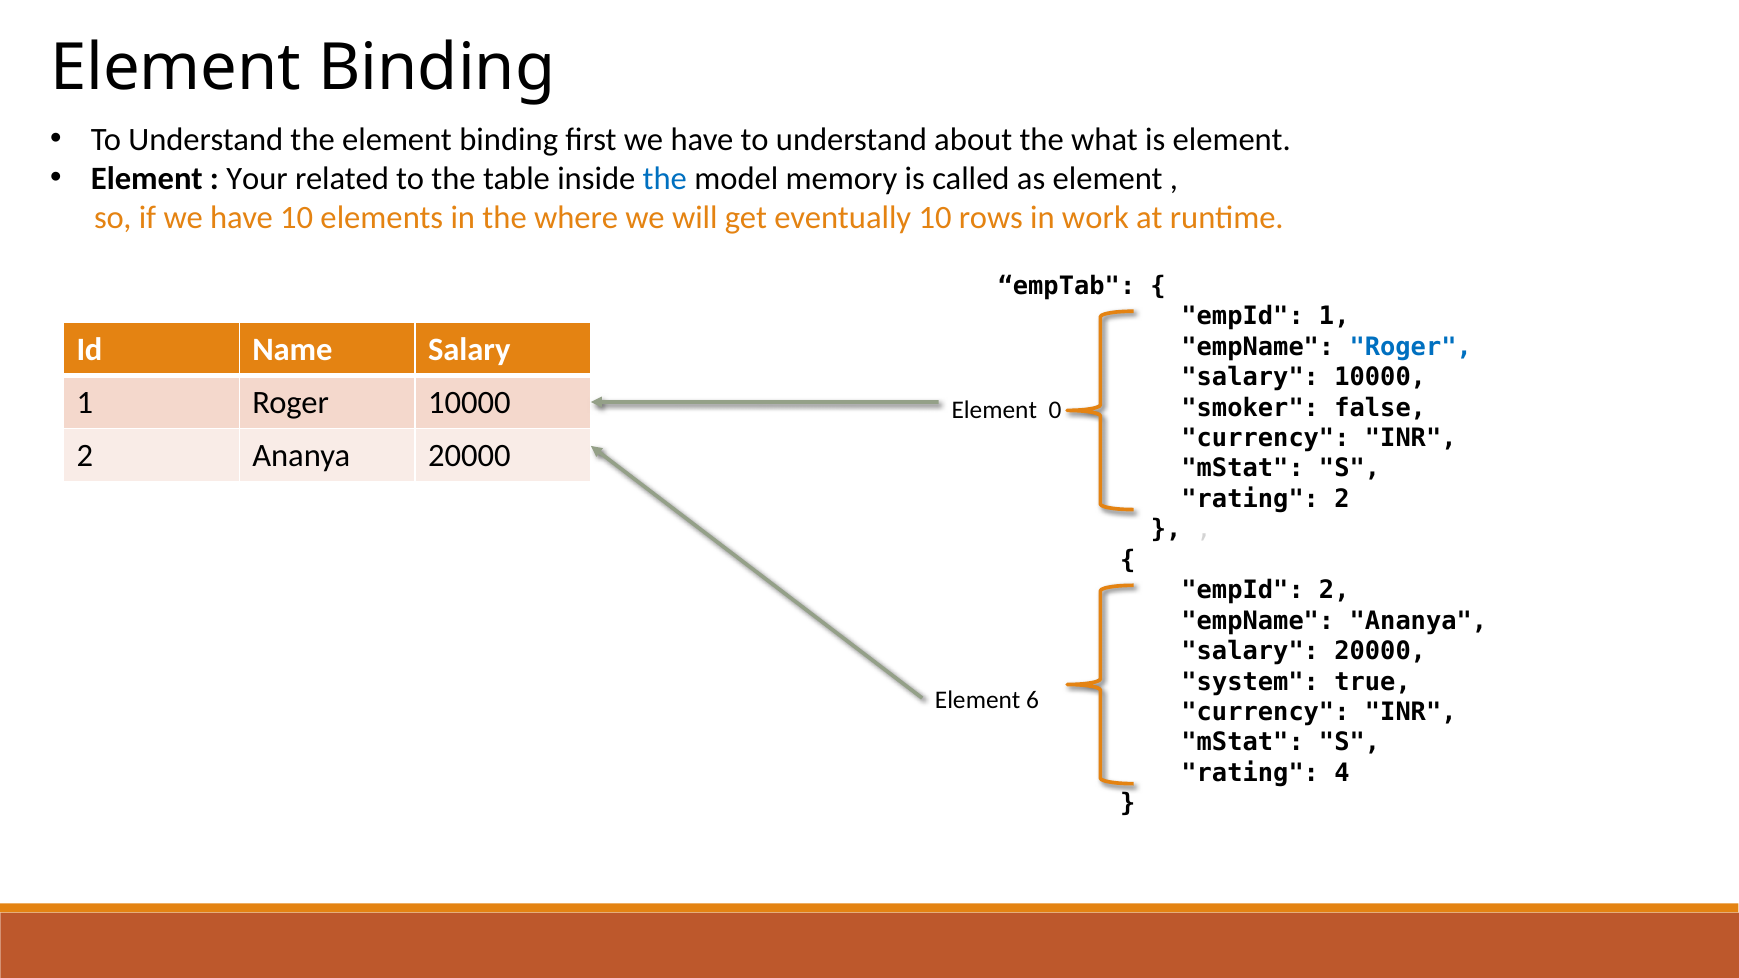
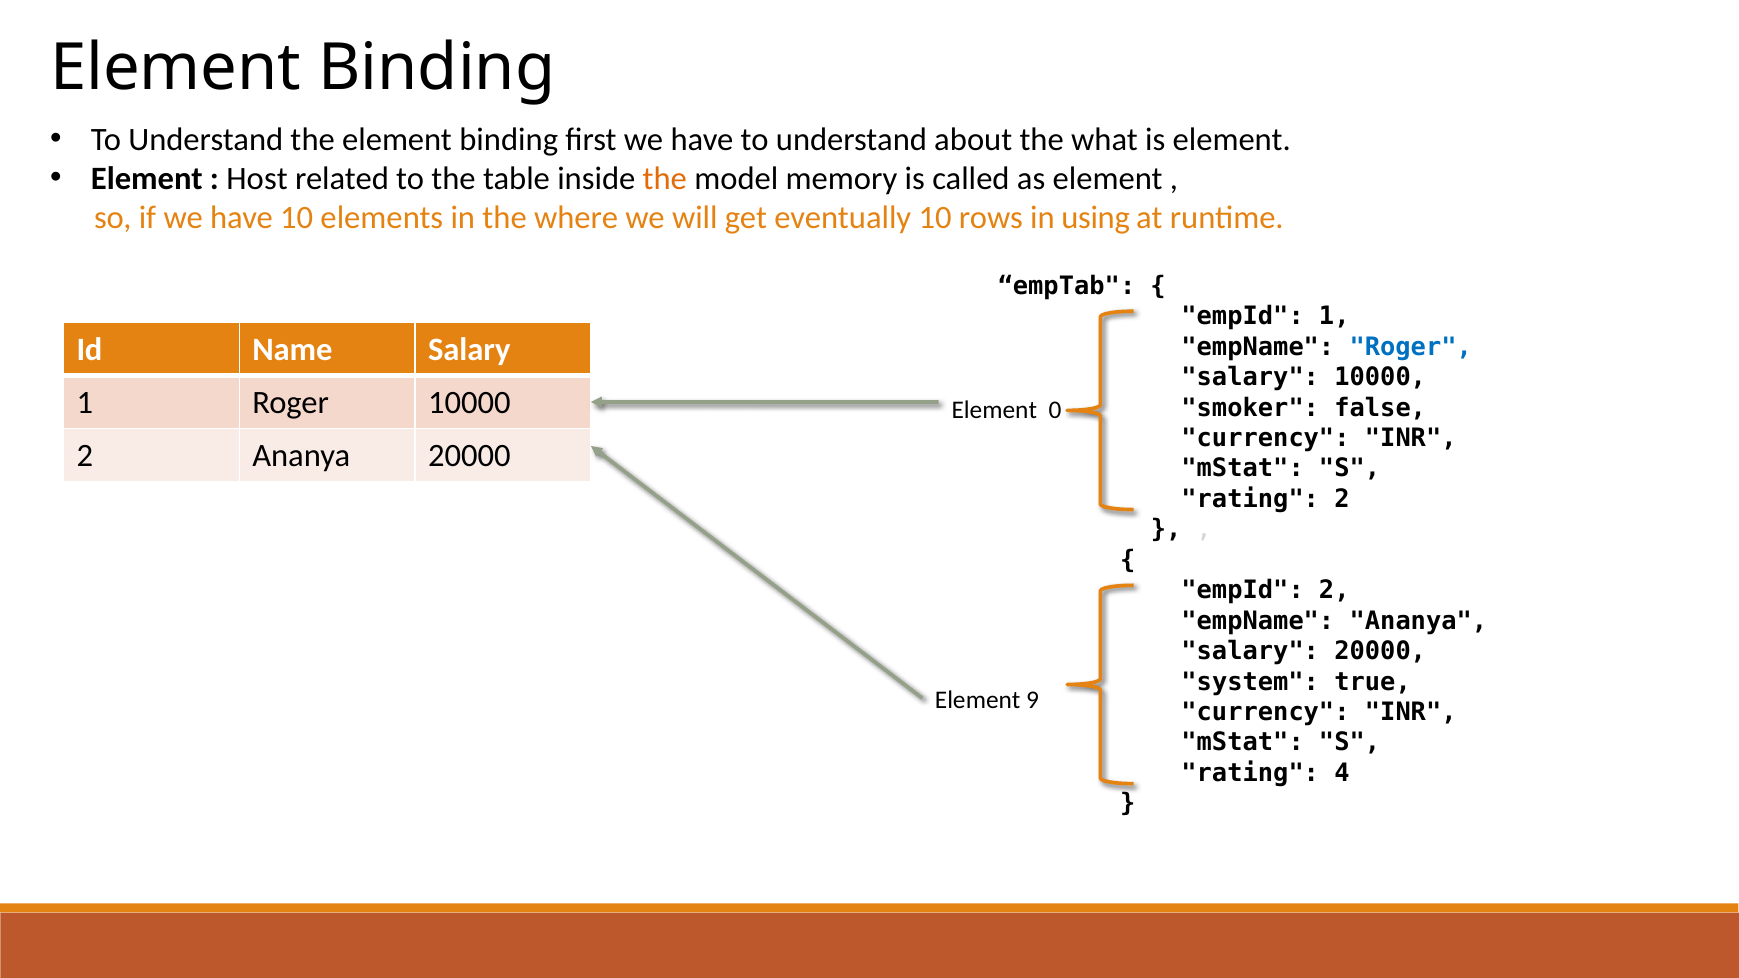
Your: Your -> Host (257, 178)
the colour: blue -> orange (665, 178)
work: work -> using (1096, 218)
6: 6 -> 9 (1032, 700)
